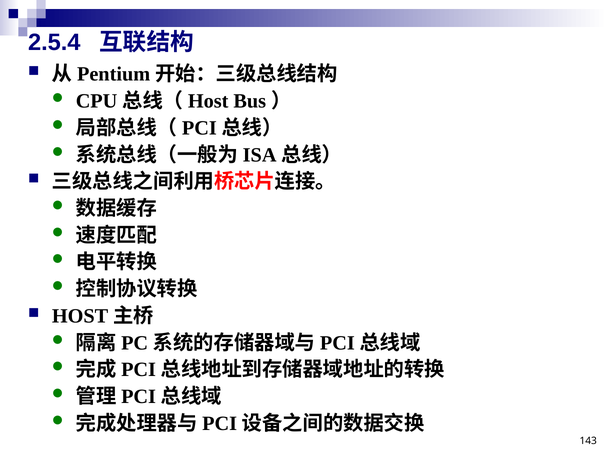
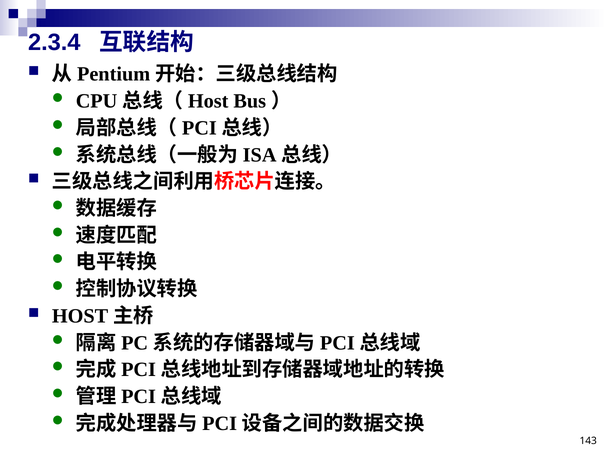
2.5.4: 2.5.4 -> 2.3.4 (54, 43)
